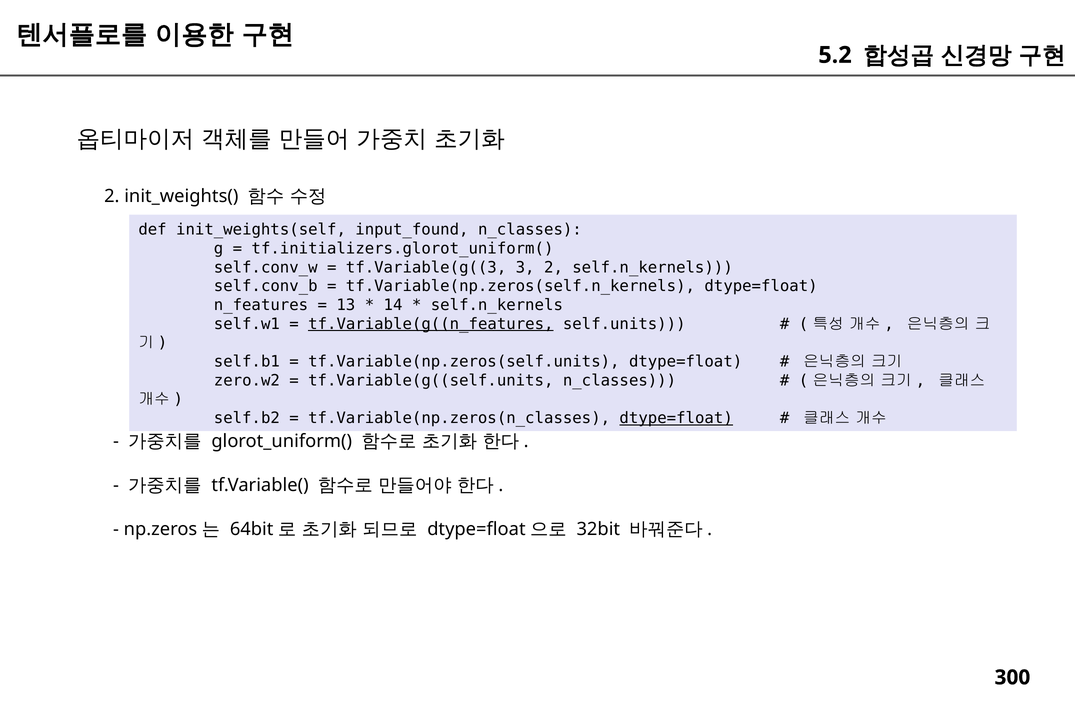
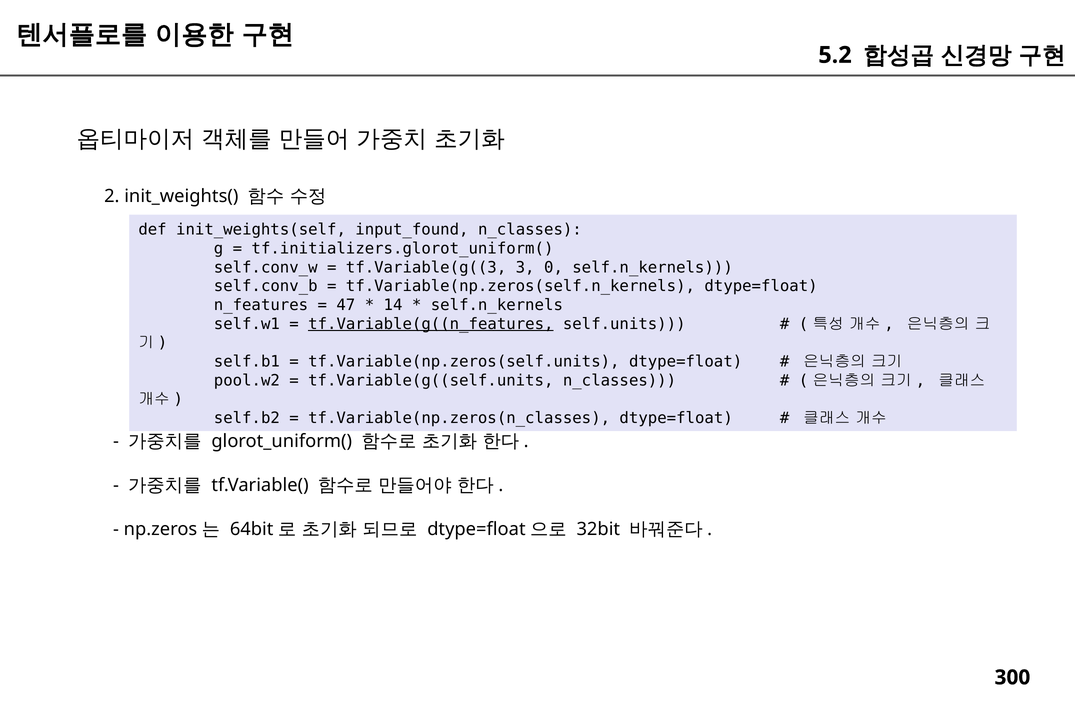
3 2: 2 -> 0 (554, 268)
13: 13 -> 47 (346, 305)
zero.w2: zero.w2 -> pool.w2 (247, 380)
dtype=float underline: present -> none (676, 418)
